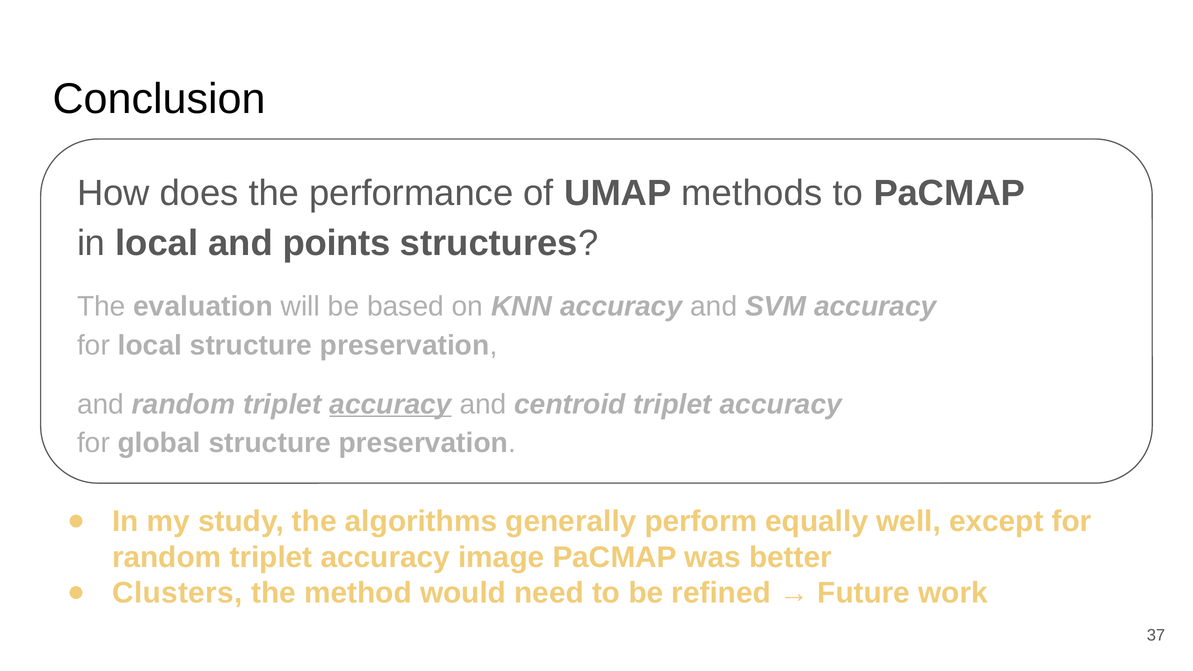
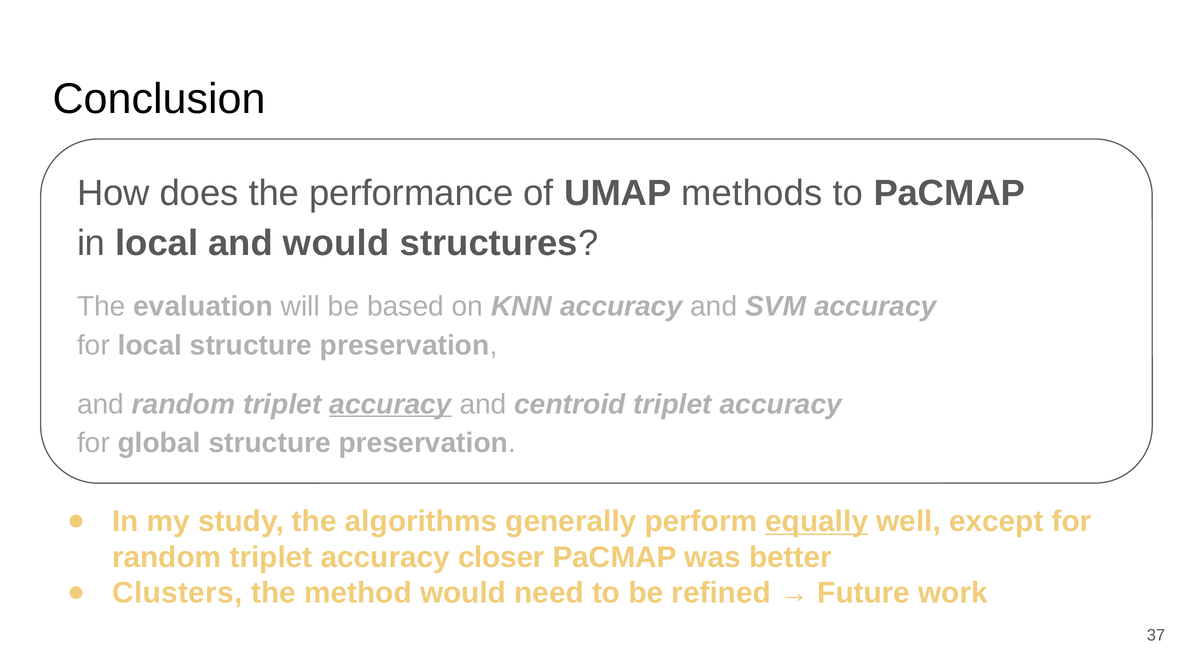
and points: points -> would (336, 243)
equally underline: none -> present (817, 521)
image: image -> closer (501, 557)
